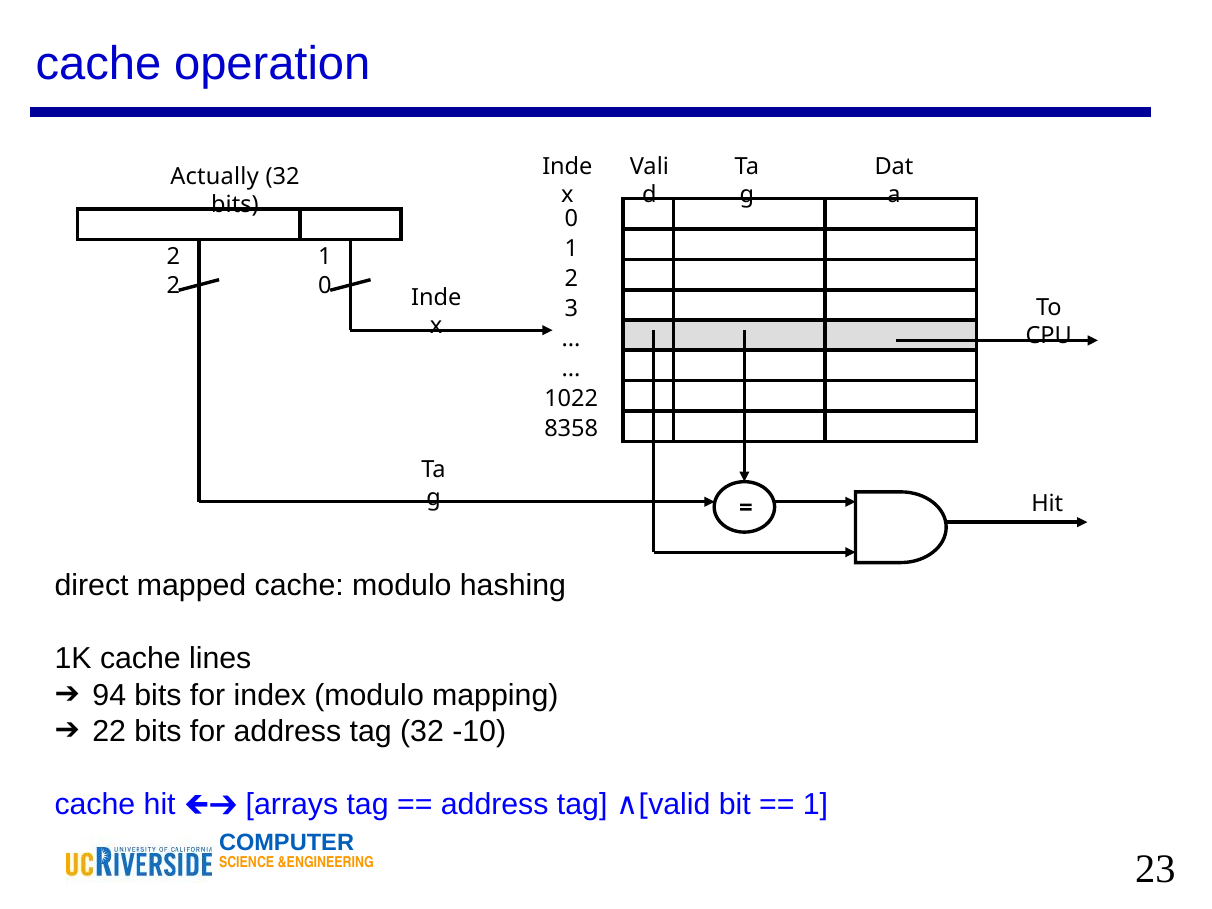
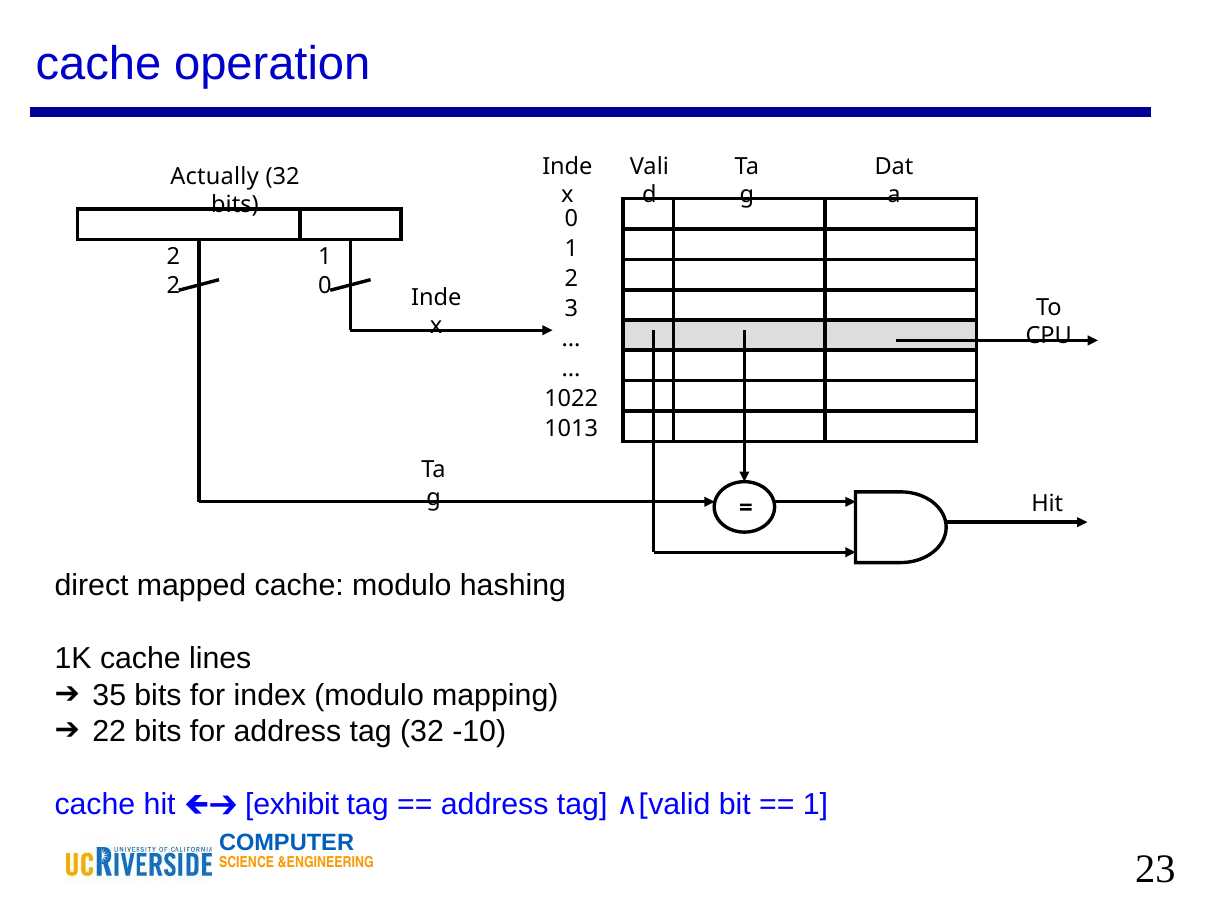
8358: 8358 -> 1013 (571, 428)
94: 94 -> 35 (109, 695)
arrays: arrays -> exhibit (292, 804)
